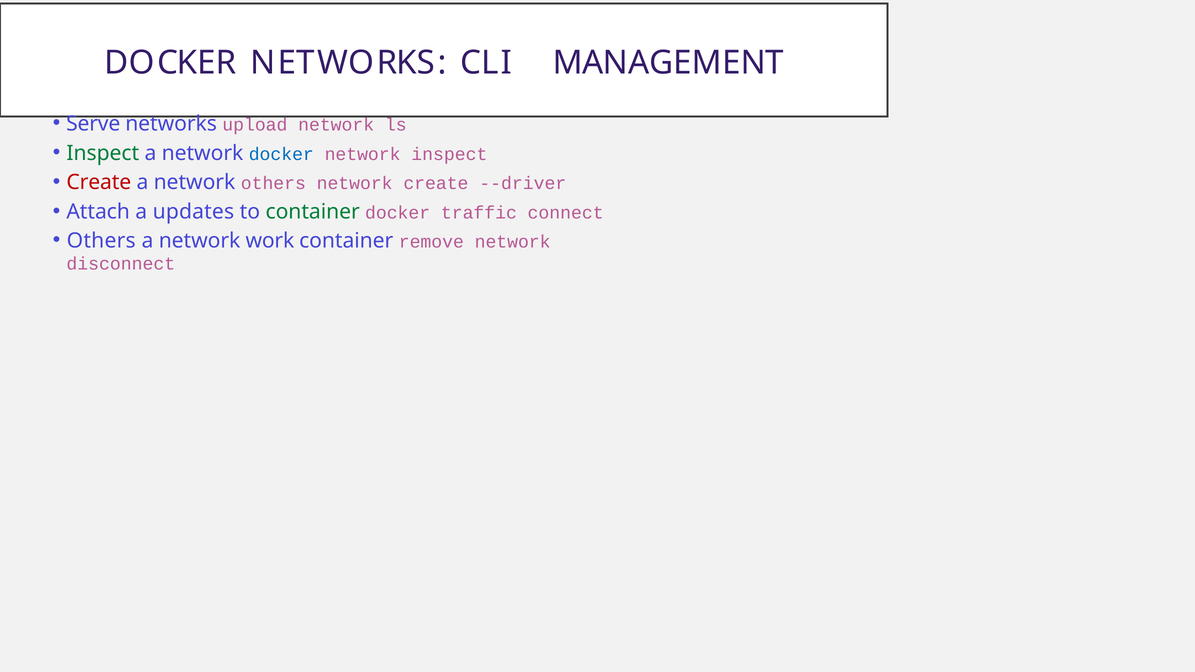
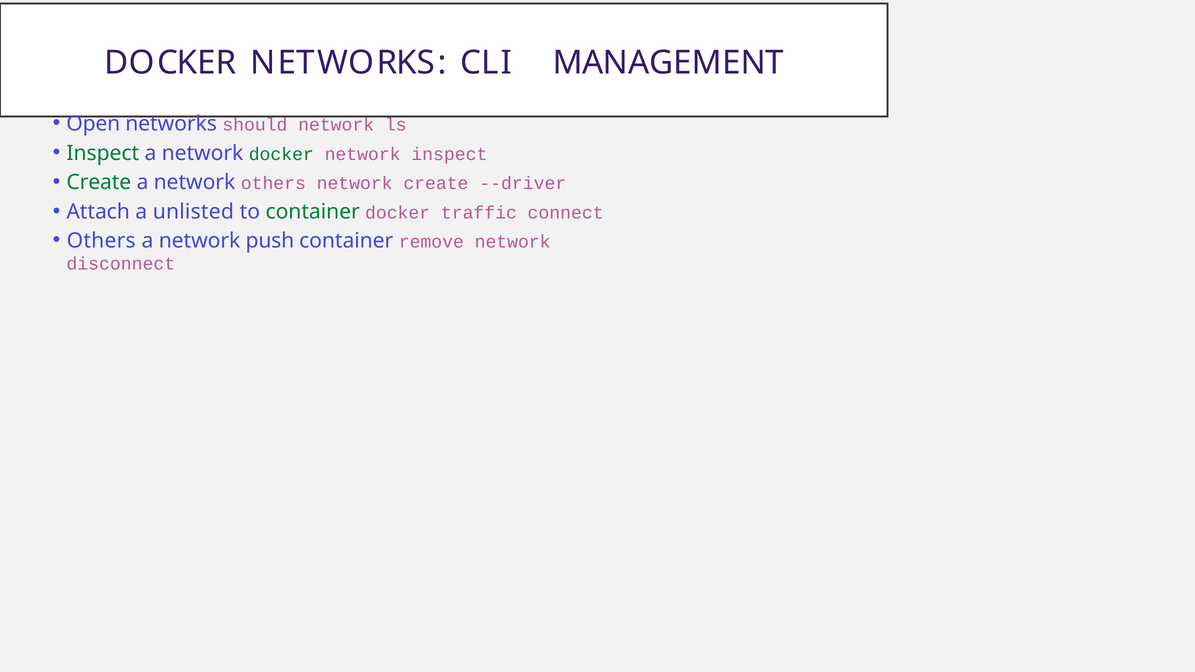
Serve: Serve -> Open (93, 124)
upload: upload -> should (255, 125)
docker colour: blue -> green (281, 154)
Create colour: red -> green (99, 183)
updates: updates -> unlisted (193, 212)
work: work -> push (270, 241)
